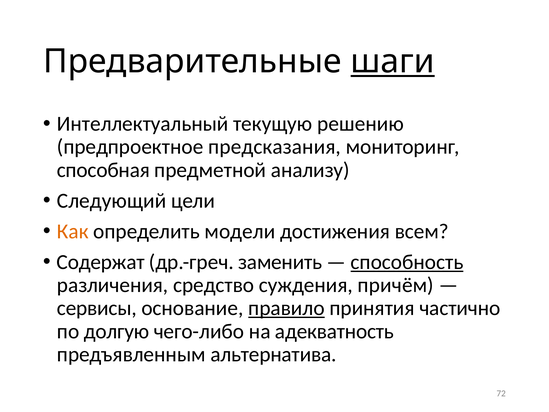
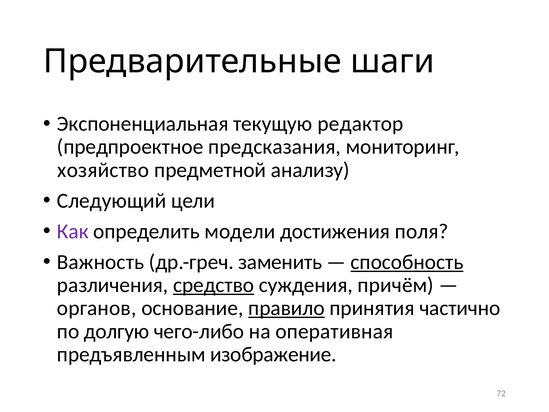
шаги underline: present -> none (393, 61)
Интеллектуальный: Интеллектуальный -> Экспоненциальная (143, 124)
решению: решению -> редактор (360, 124)
способная: способная -> хозяйство (103, 170)
Как colour: orange -> purple (73, 231)
всем: всем -> поля (422, 231)
Содержат: Содержат -> Важность (101, 262)
средство underline: none -> present (214, 285)
сервисы: сервисы -> органов (97, 308)
адекватность: адекватность -> оперативная (334, 331)
альтернатива: альтернатива -> изображение (273, 354)
